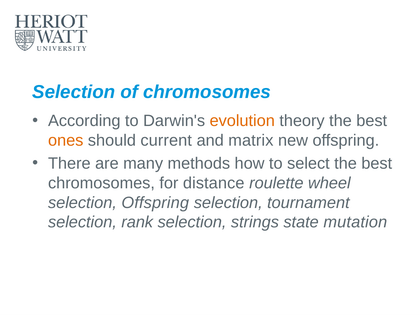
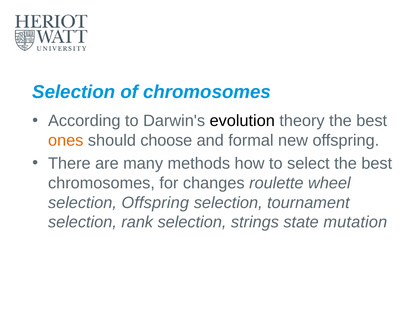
evolution colour: orange -> black (242, 121)
current: current -> choose (166, 141)
matrix: matrix -> formal (251, 141)
distance: distance -> changes (214, 183)
